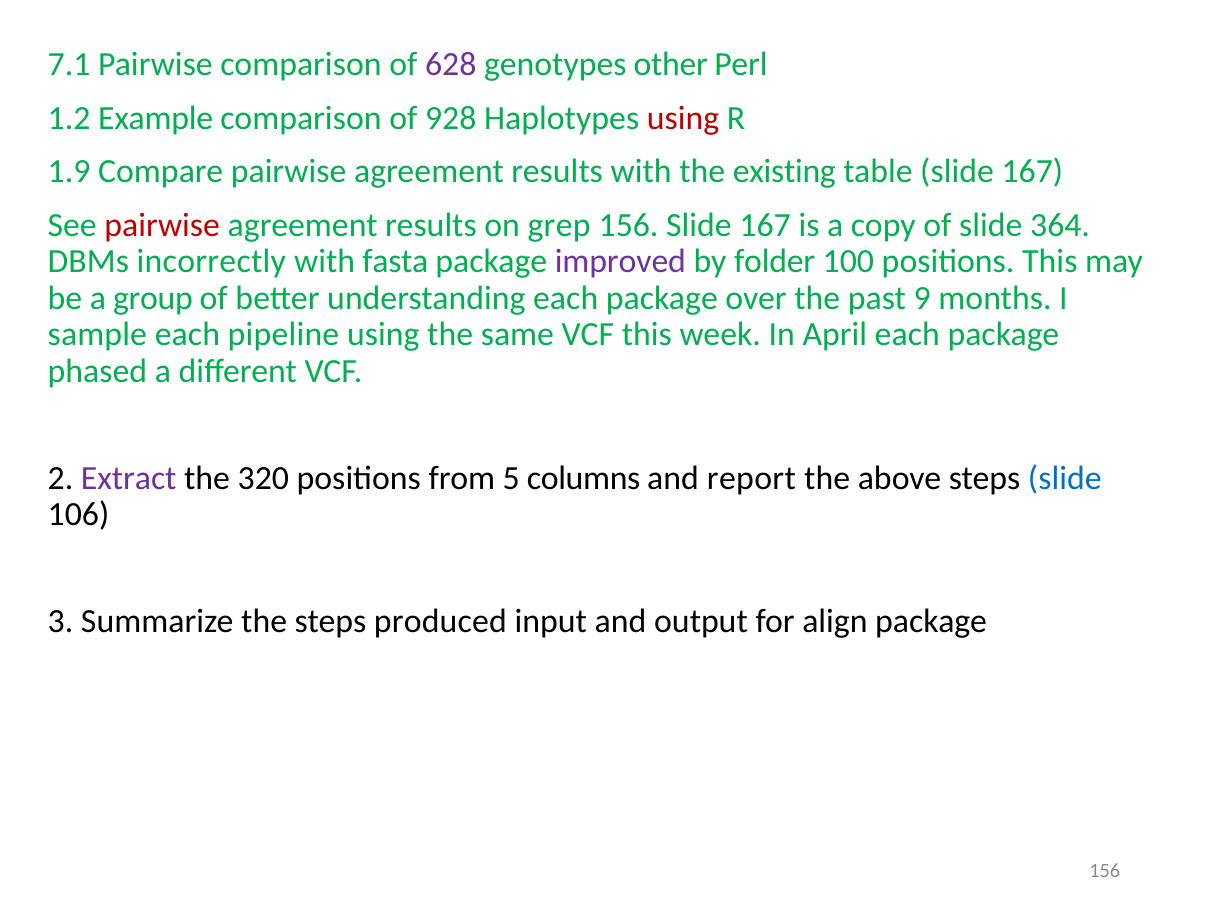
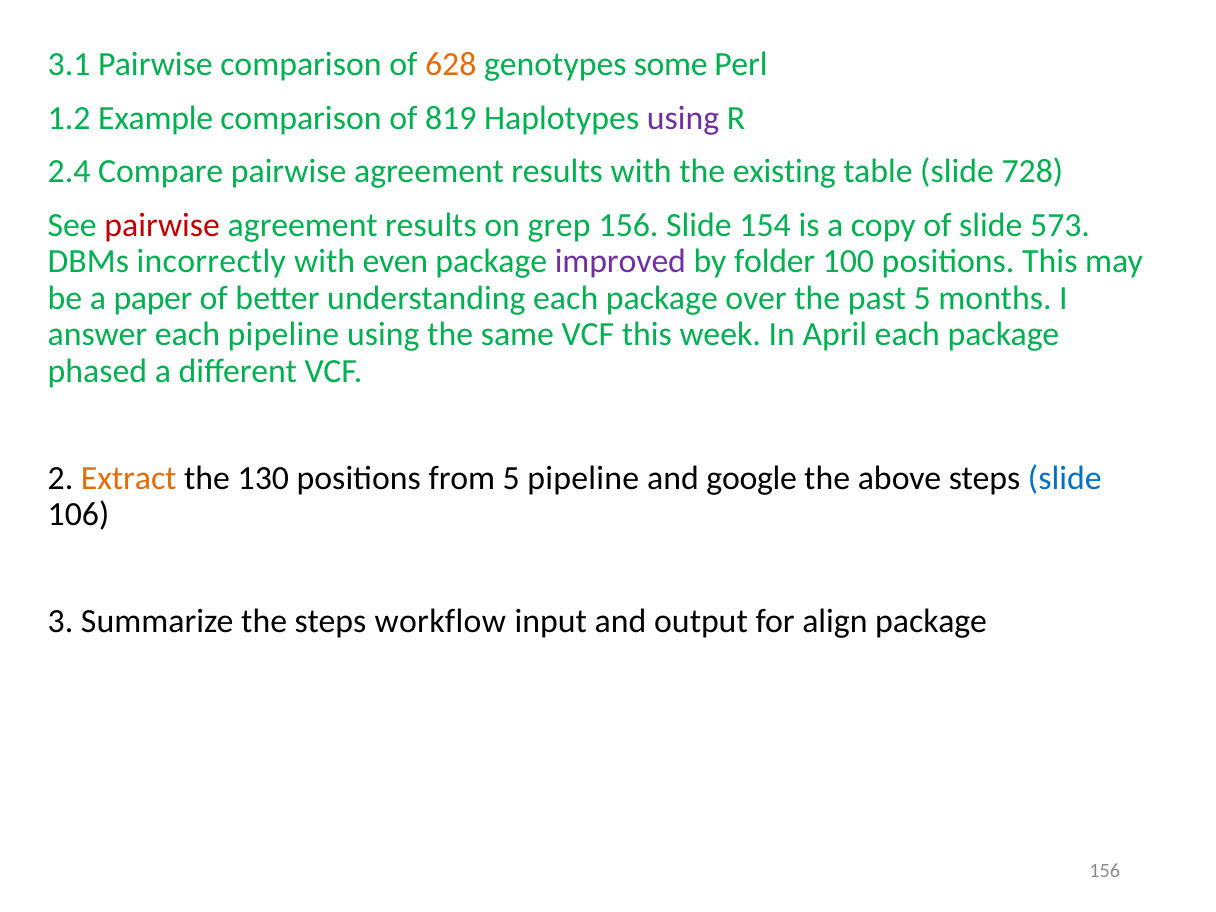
7.1: 7.1 -> 3.1 (69, 65)
628 colour: purple -> orange (451, 65)
other: other -> some (671, 65)
928: 928 -> 819 (451, 118)
using colour: red -> purple (683, 118)
1.9: 1.9 -> 2.4 (69, 172)
table slide 167: 167 -> 728 (1032, 172)
156 Slide 167: 167 -> 154 (765, 225)
364: 364 -> 573 (1060, 225)
fasta: fasta -> even (395, 262)
group: group -> paper (153, 298)
past 9: 9 -> 5 (922, 298)
sample: sample -> answer (97, 335)
Extract colour: purple -> orange (129, 478)
320: 320 -> 130 (263, 478)
5 columns: columns -> pipeline (583, 478)
report: report -> google (752, 478)
produced: produced -> workflow (440, 621)
